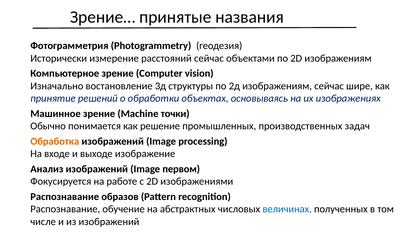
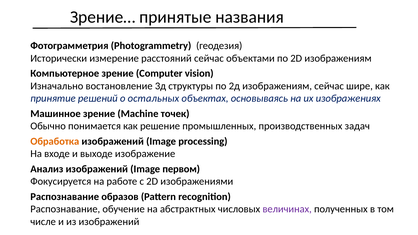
обработки: обработки -> остальных (153, 98)
точки: точки -> точек (175, 114)
величинах colour: blue -> purple (287, 209)
